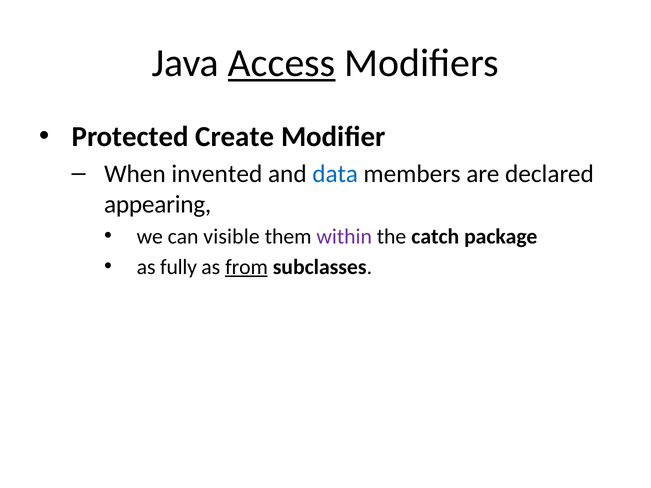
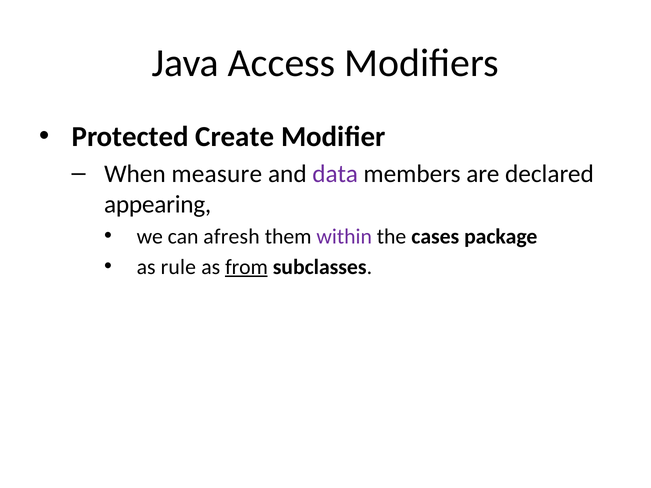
Access underline: present -> none (282, 63)
invented: invented -> measure (217, 174)
data colour: blue -> purple (335, 174)
visible: visible -> afresh (231, 237)
catch: catch -> cases (435, 237)
fully: fully -> rule (178, 267)
